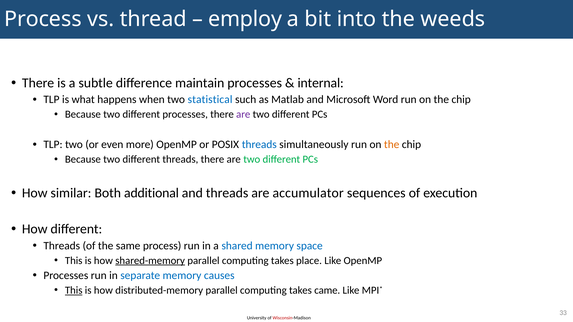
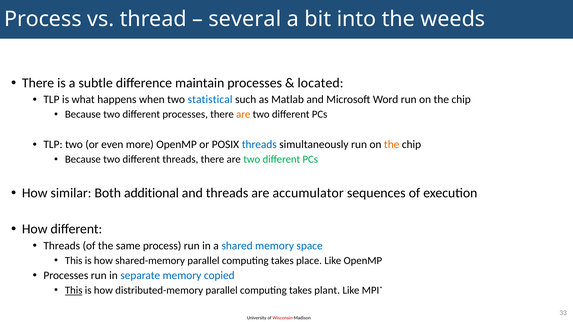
employ: employ -> several (245, 19)
internal: internal -> located (321, 83)
are colour: purple -> orange (243, 115)
shared-memory underline: present -> none (150, 261)
causes: causes -> copied (219, 276)
came: came -> plant (327, 291)
